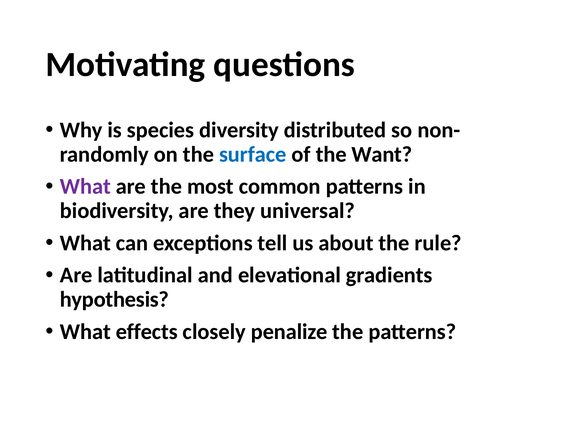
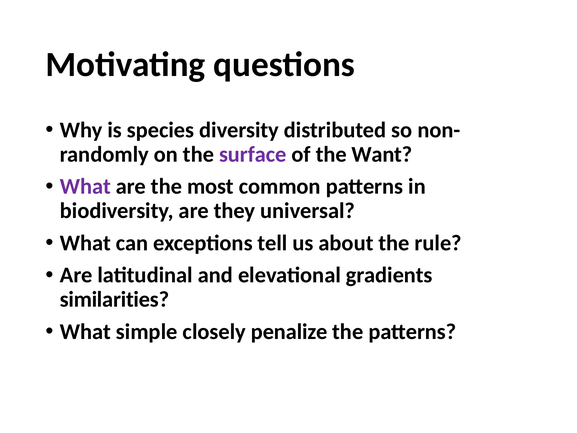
surface colour: blue -> purple (253, 154)
hypothesis: hypothesis -> similarities (114, 299)
effects: effects -> simple (147, 331)
